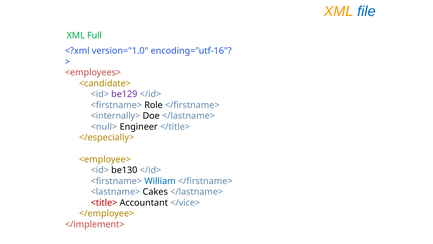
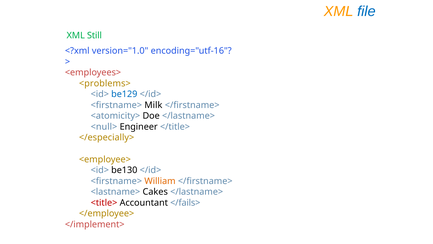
Full: Full -> Still (94, 36)
<candidate>: <candidate> -> <problems> (105, 83)
be129 colour: purple -> blue (124, 94)
Role: Role -> Milk (153, 105)
<internally>: <internally> -> <atomicity> (115, 116)
William colour: blue -> orange (160, 181)
</vice>: </vice> -> </fails> (185, 202)
